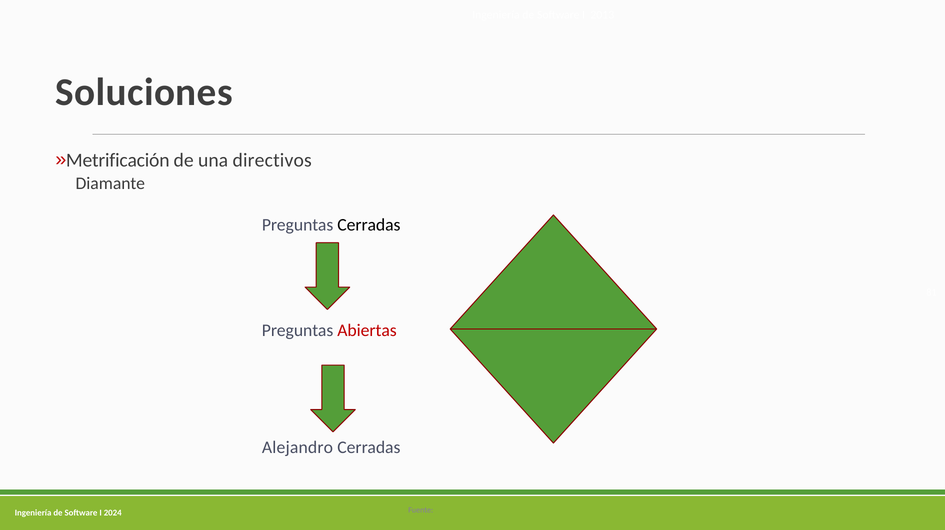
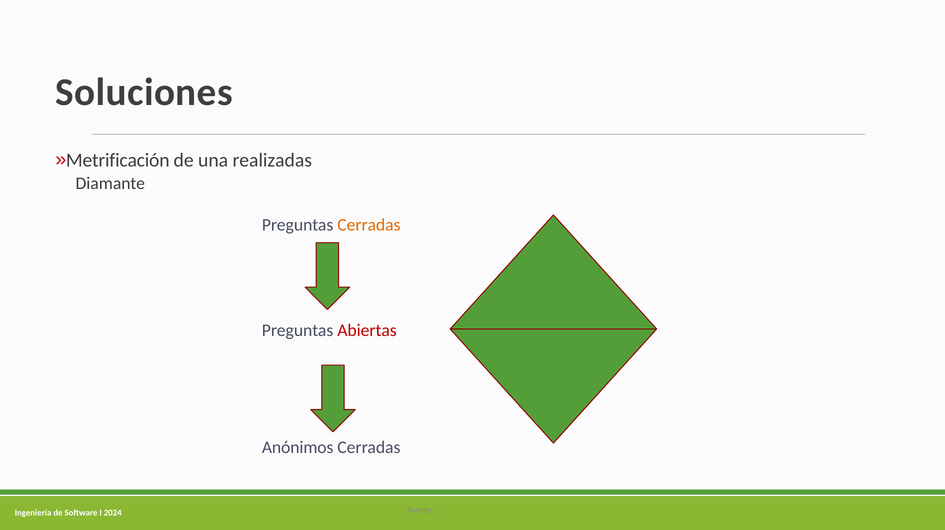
directivos: directivos -> realizadas (272, 160)
Cerradas colour: black -> orange (369, 224)
Alejandro: Alejandro -> Anónimos (298, 447)
